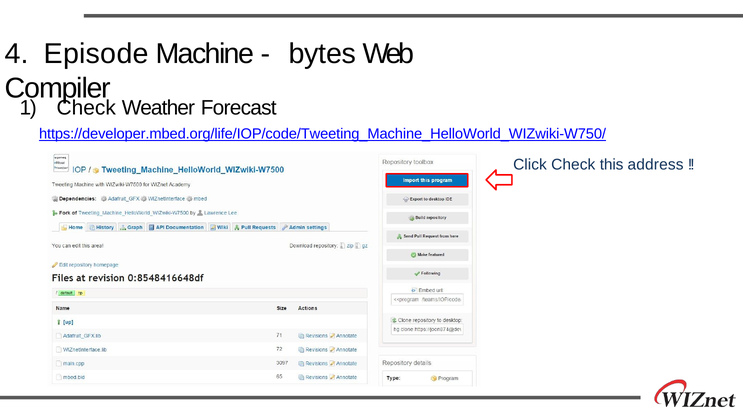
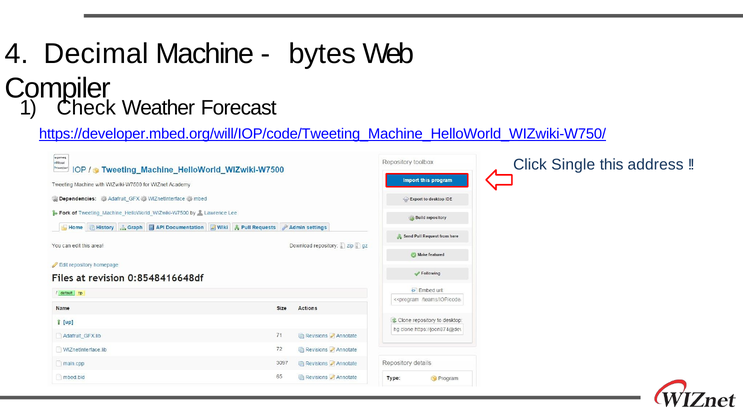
Episode: Episode -> Decimal (96, 54)
https://developer.mbed.org/life/IOP/code/Tweeting_Machine_HelloWorld_WIZwiki-W750/: https://developer.mbed.org/life/IOP/code/Tweeting_Machine_HelloWorld_WIZwiki-W750/ -> https://developer.mbed.org/will/IOP/code/Tweeting_Machine_HelloWorld_WIZwiki-W750/ (323, 134)
Click Check: Check -> Single (573, 164)
